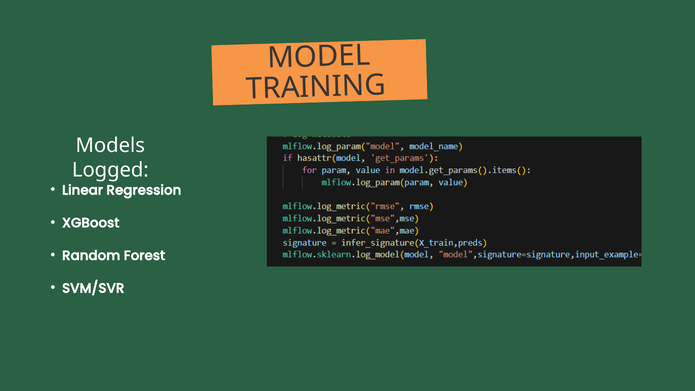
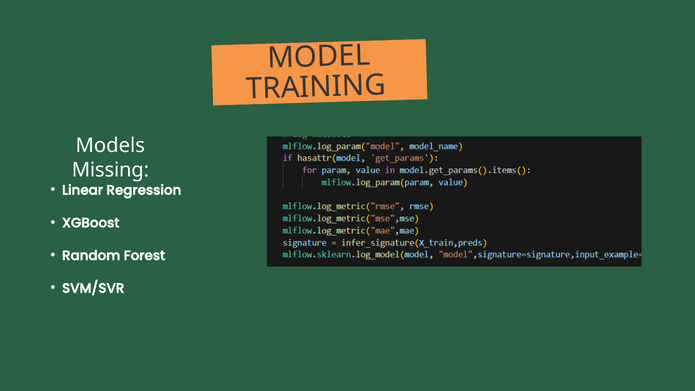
Logged: Logged -> Missing (110, 170)
